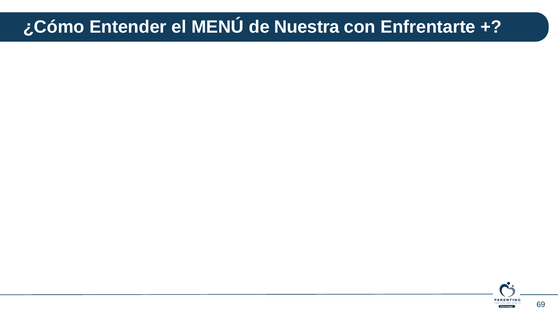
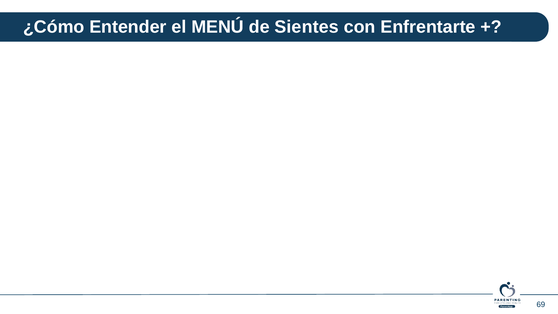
Nuestra: Nuestra -> Sientes (307, 27)
